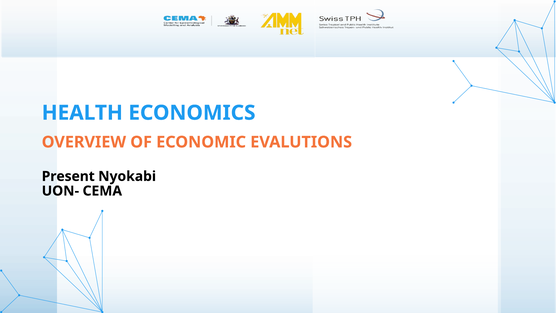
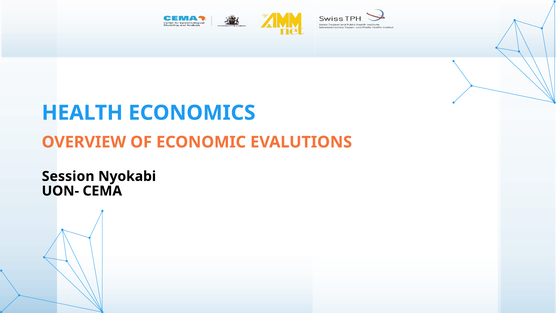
Present: Present -> Session (68, 176)
